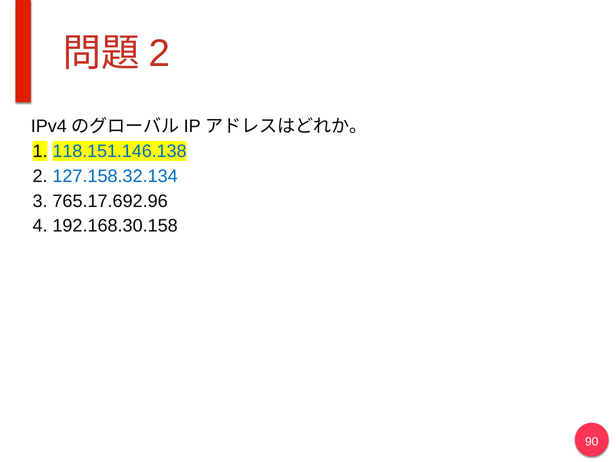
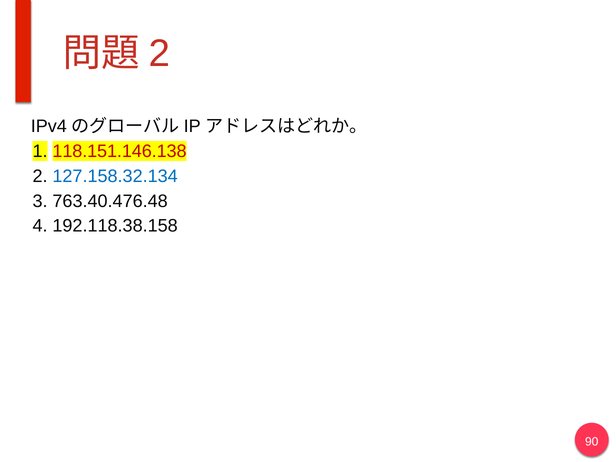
118.151.146.138 colour: blue -> red (119, 151)
765.17.692.96: 765.17.692.96 -> 763.40.476.48 (110, 201)
192.168.30.158: 192.168.30.158 -> 192.118.38.158 (115, 226)
